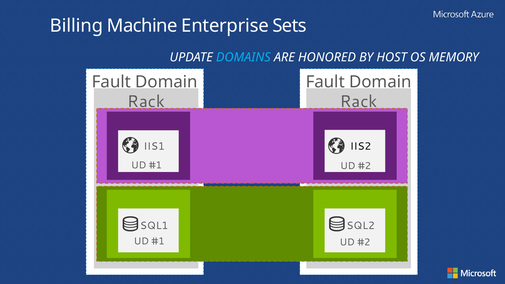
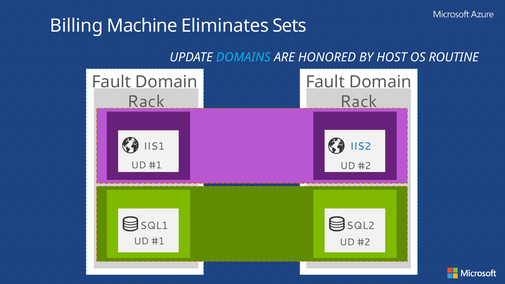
Enterprise: Enterprise -> Eliminates (225, 26)
MEMORY: MEMORY -> ROUTINE (454, 57)
IIS2 colour: black -> blue (361, 146)
